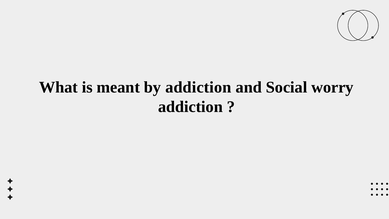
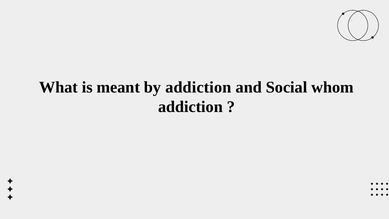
worry: worry -> whom (332, 87)
